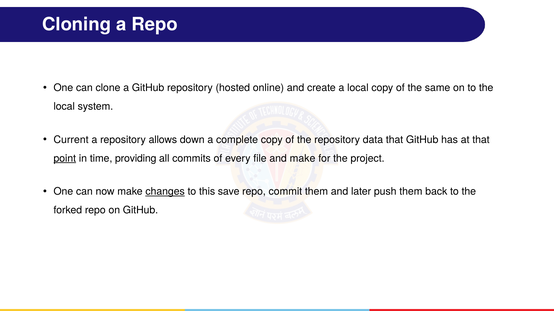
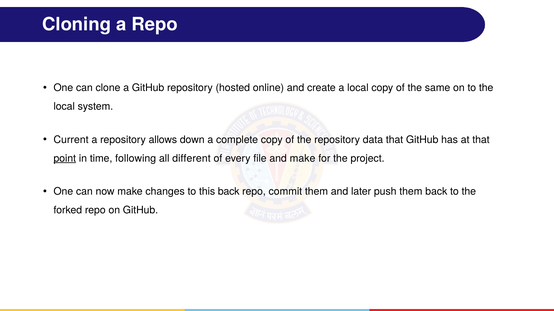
providing: providing -> following (136, 159)
commits: commits -> different (191, 159)
changes underline: present -> none (165, 192)
this save: save -> back (229, 192)
